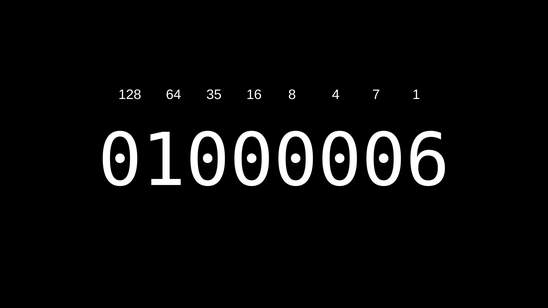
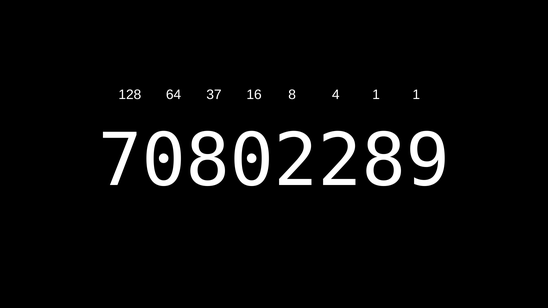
35: 35 -> 37 (214, 95)
4 7: 7 -> 1 (376, 95)
01000006: 01000006 -> 70802289 (274, 161)
